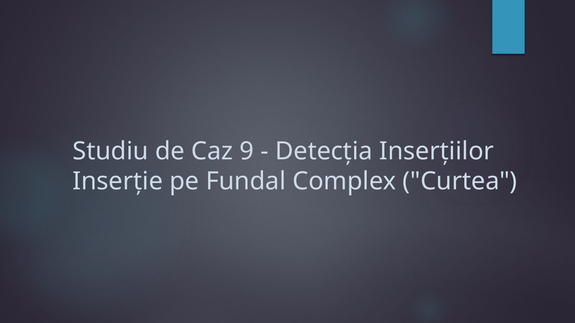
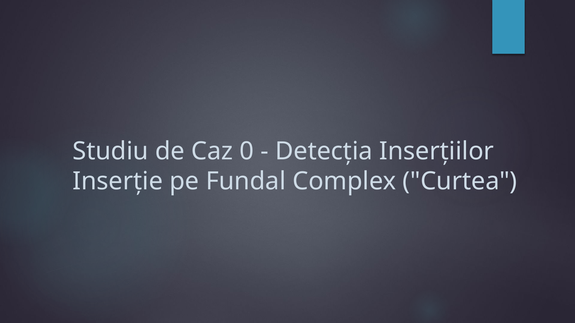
9: 9 -> 0 (247, 151)
